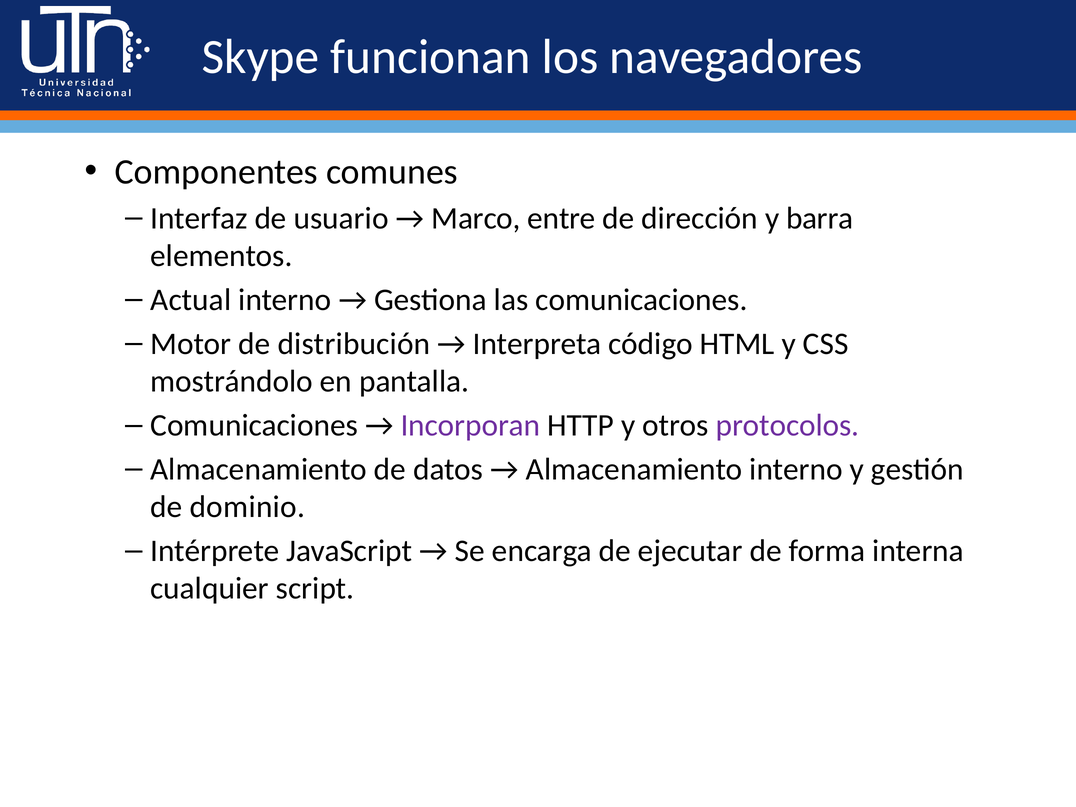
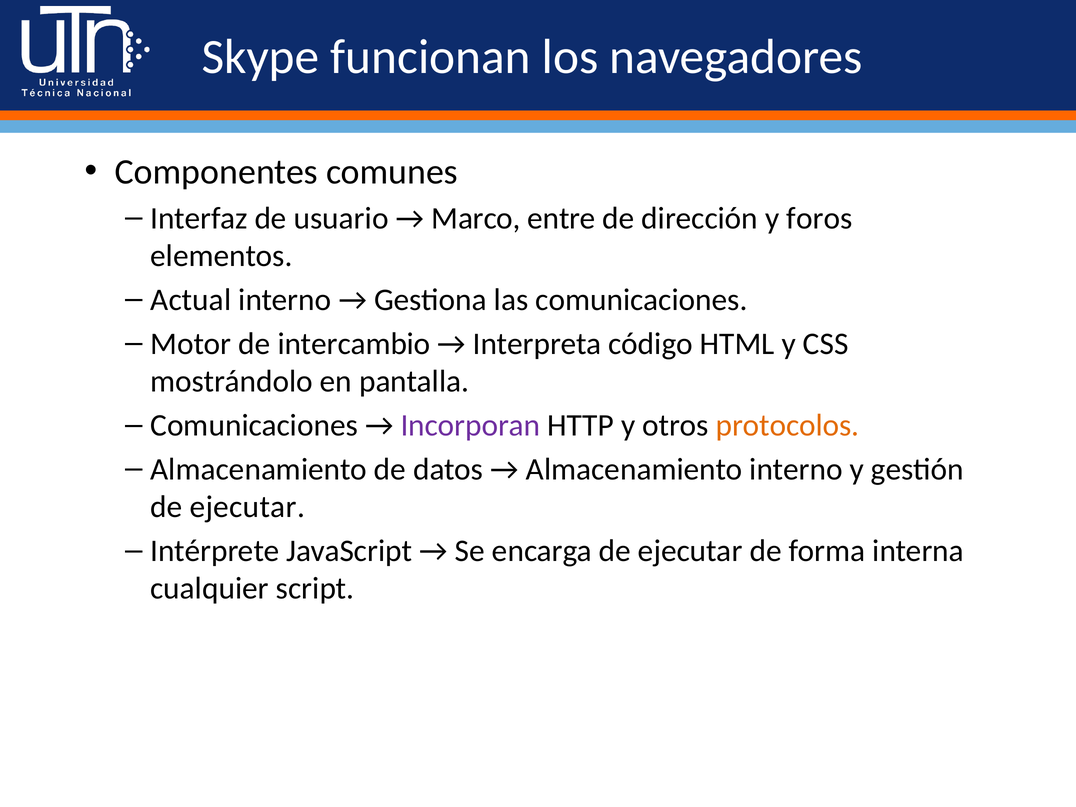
barra: barra -> foros (819, 218)
distribución: distribución -> intercambio (354, 344)
protocolos colour: purple -> orange (788, 425)
dominio: dominio -> ejecutar (247, 507)
